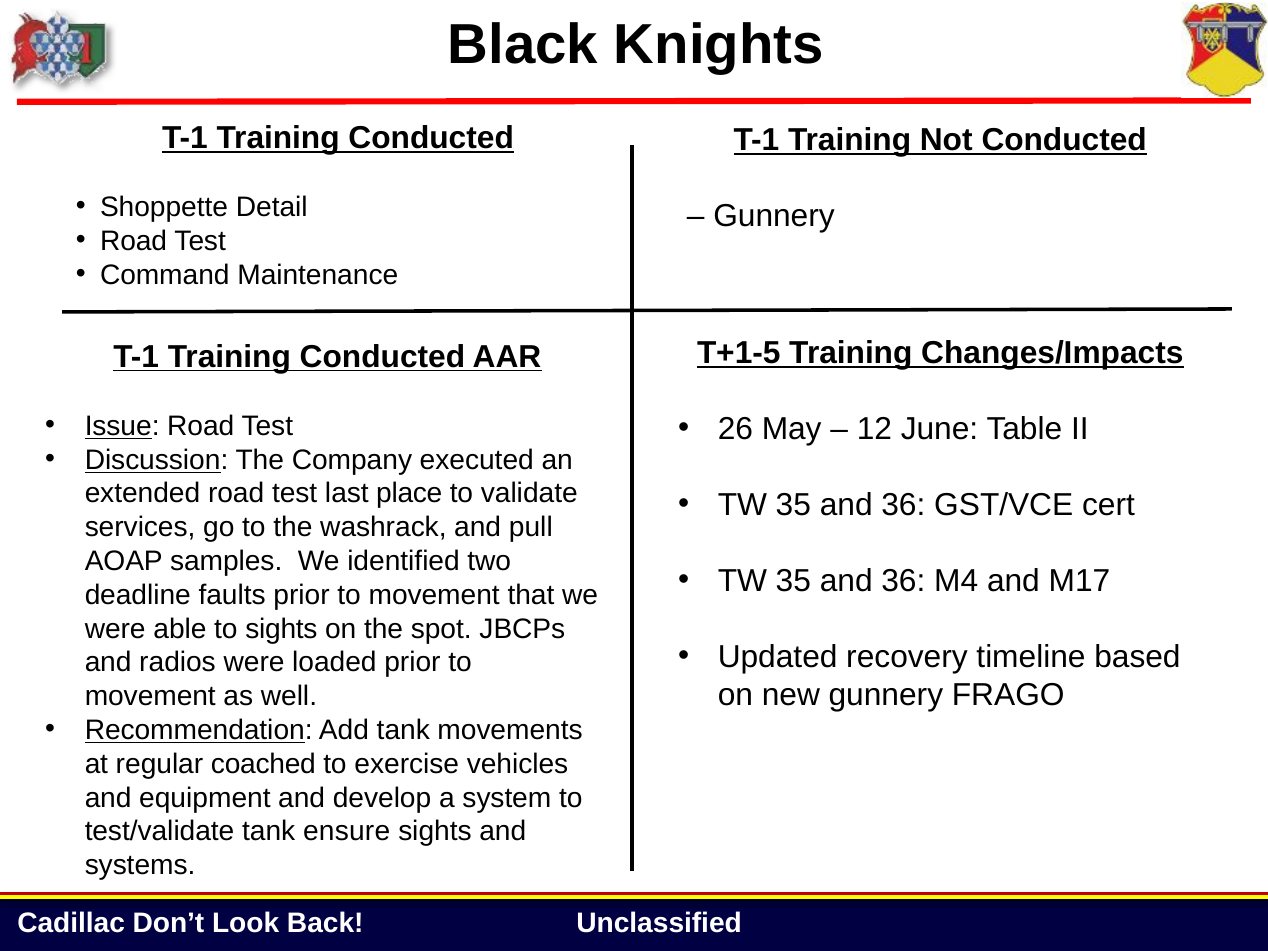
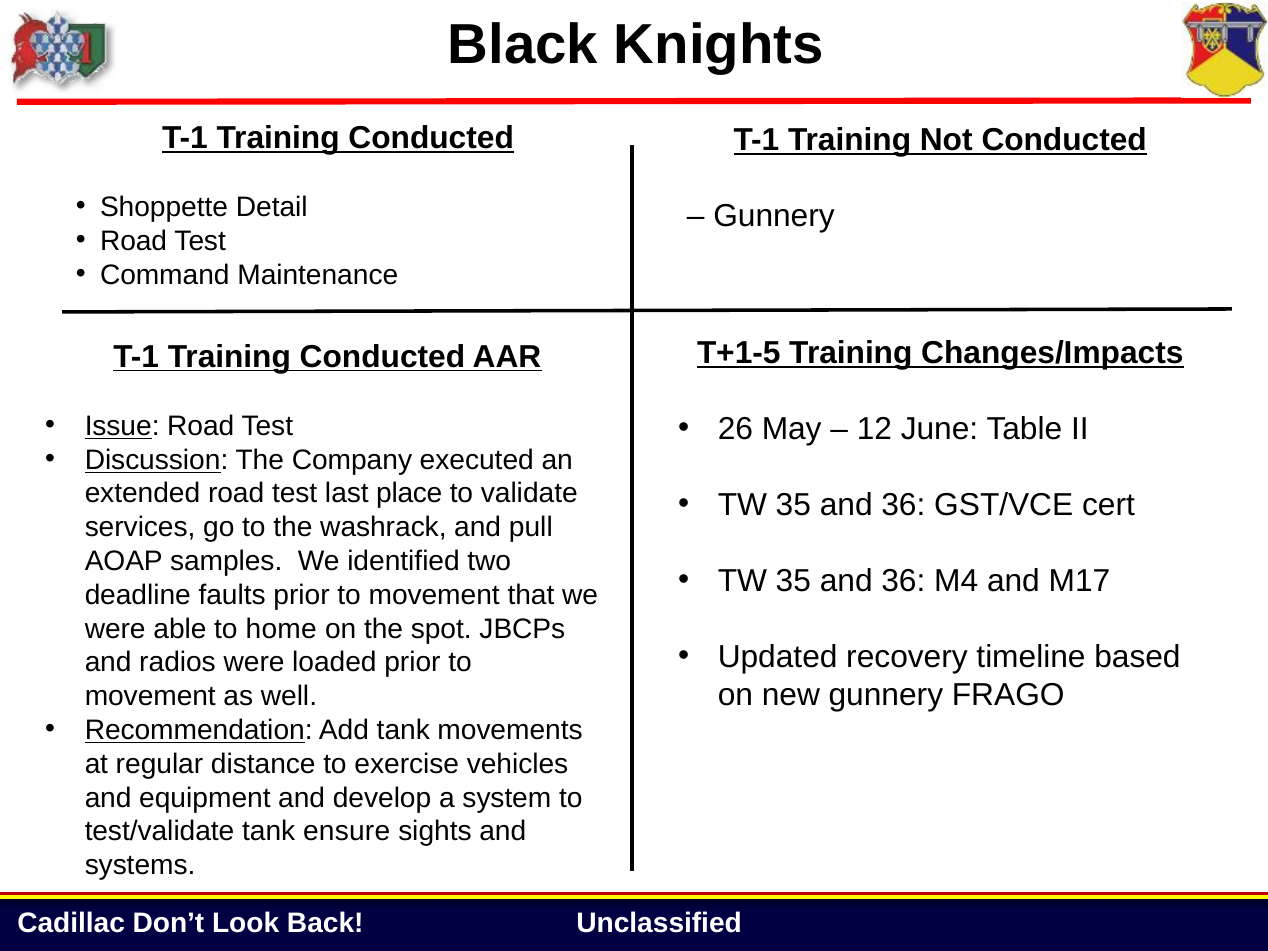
to sights: sights -> home (281, 629)
coached: coached -> distance (263, 764)
